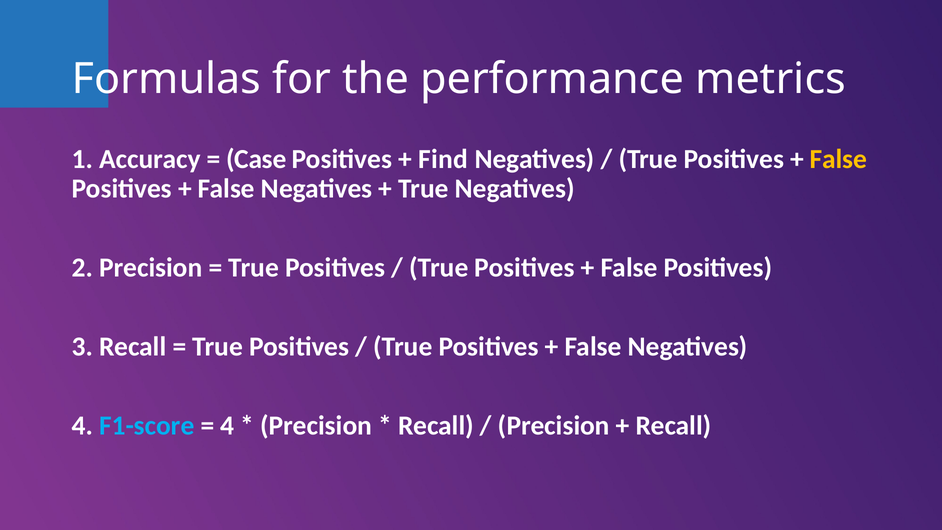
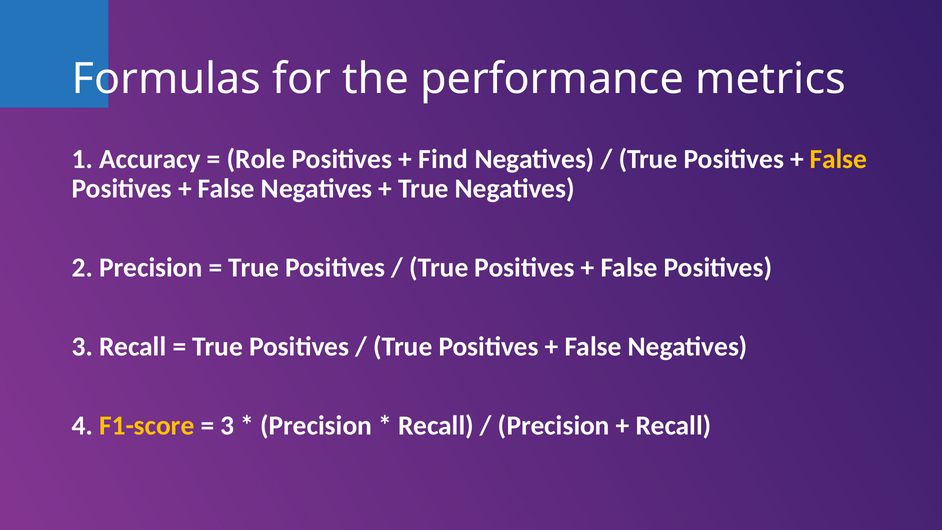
Case: Case -> Role (256, 159)
F1-score colour: light blue -> yellow (147, 425)
4: 4 -> 3 (227, 425)
